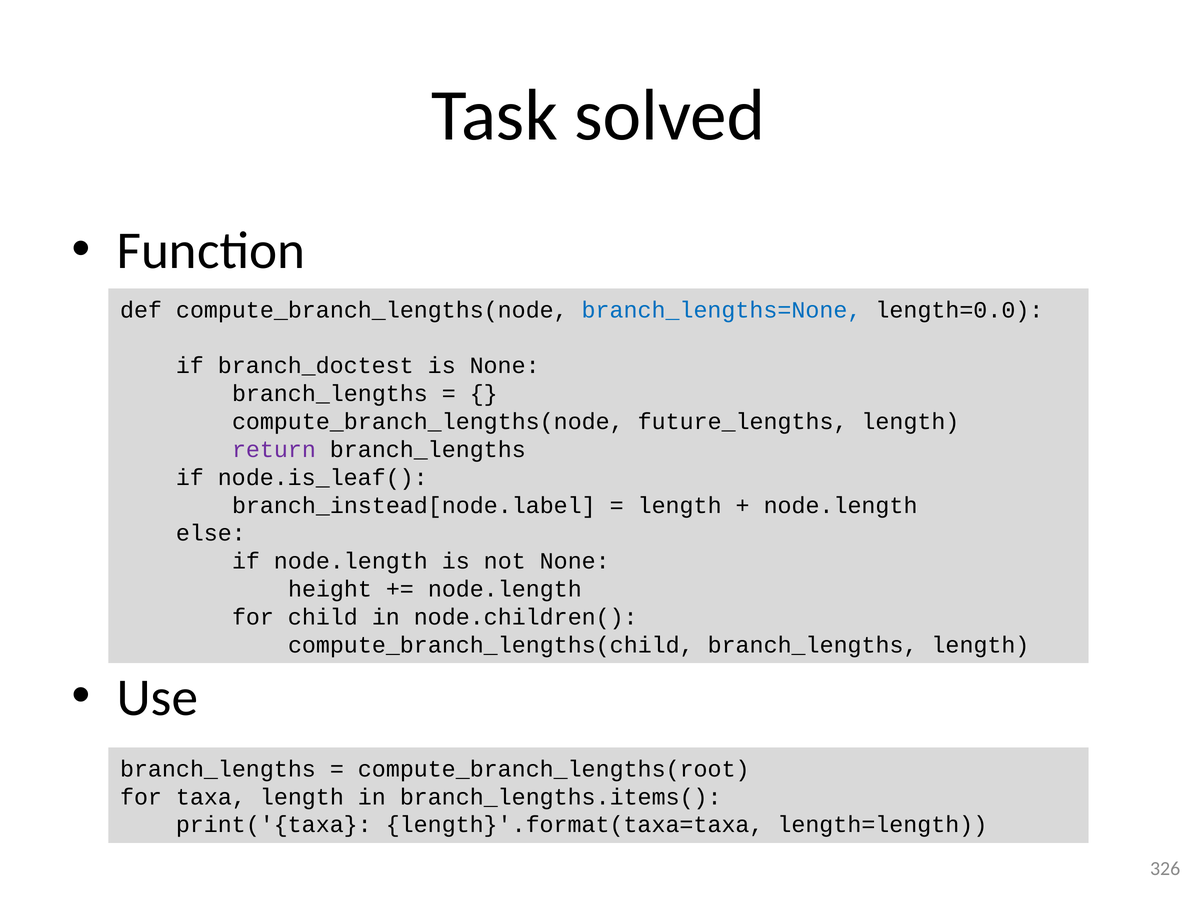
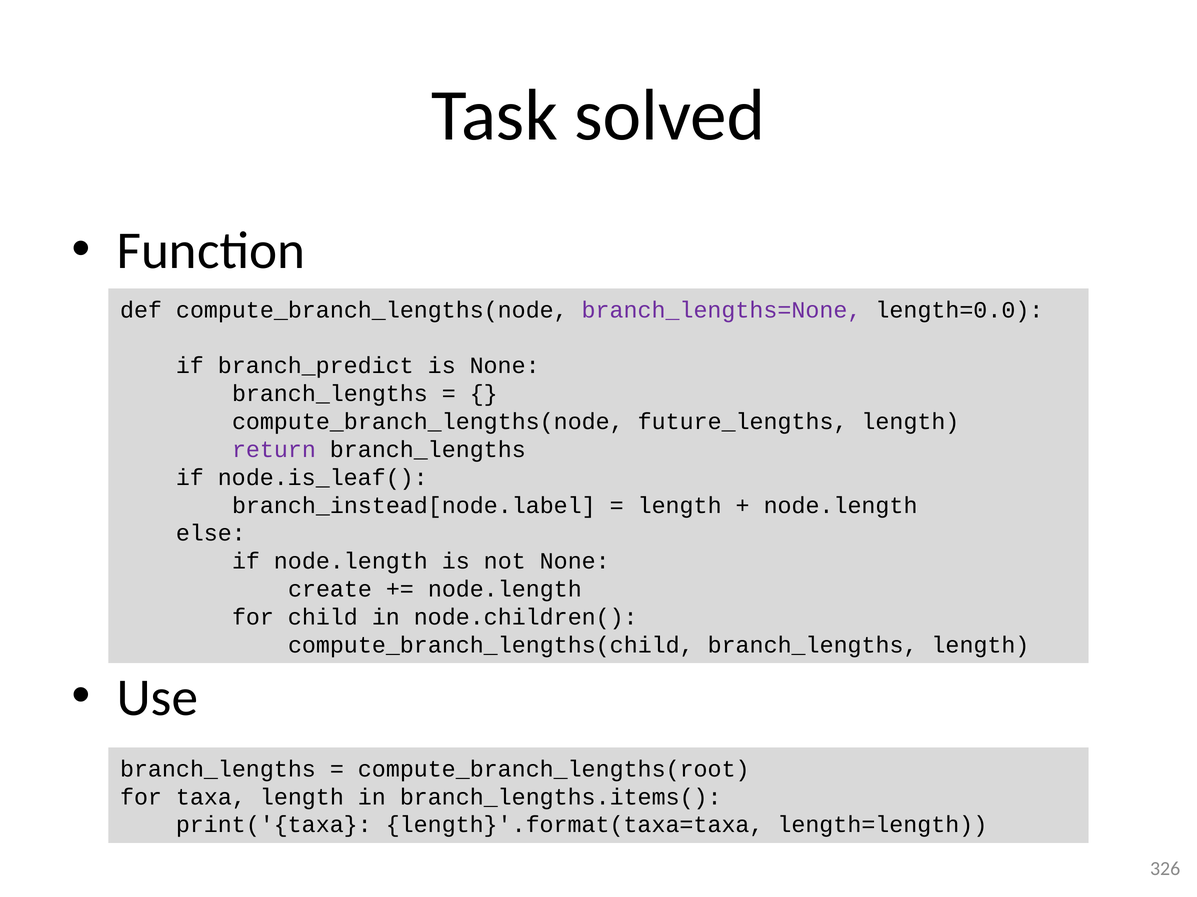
branch_lengths=None colour: blue -> purple (721, 310)
branch_doctest: branch_doctest -> branch_predict (316, 366)
height: height -> create (330, 590)
